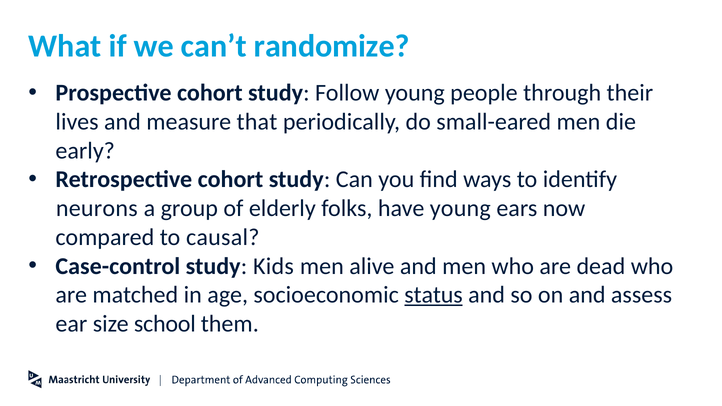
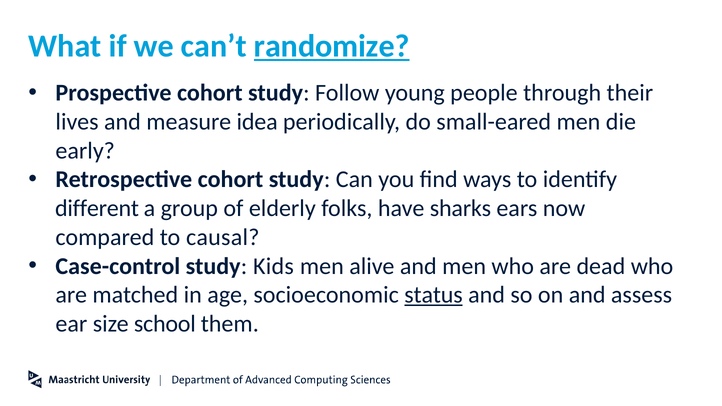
randomize underline: none -> present (332, 46)
that: that -> idea (257, 122)
neurons: neurons -> different (97, 208)
have young: young -> sharks (460, 208)
